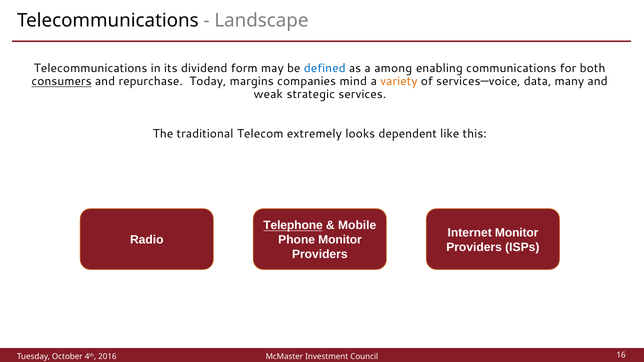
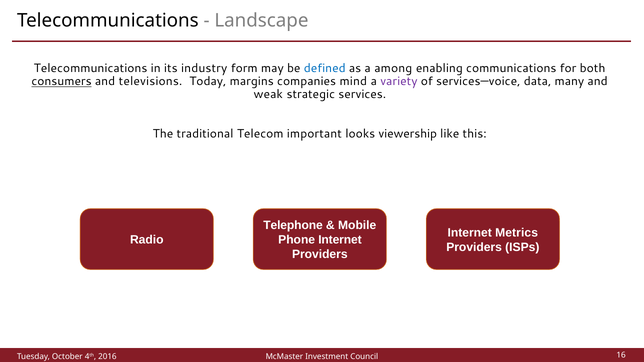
dividend: dividend -> industry (204, 68)
repurchase: repurchase -> televisions (151, 81)
variety colour: orange -> purple (399, 81)
extremely: extremely -> important (314, 134)
dependent: dependent -> viewership (408, 134)
Telephone underline: present -> none (293, 226)
Internet Monitor: Monitor -> Metrics (517, 233)
Phone Monitor: Monitor -> Internet (340, 240)
